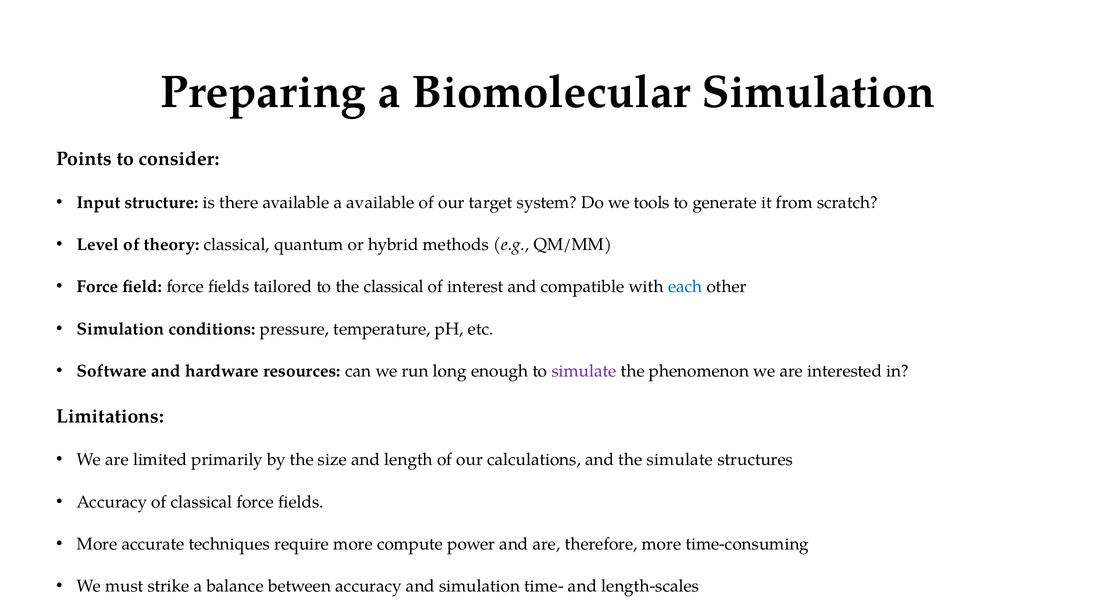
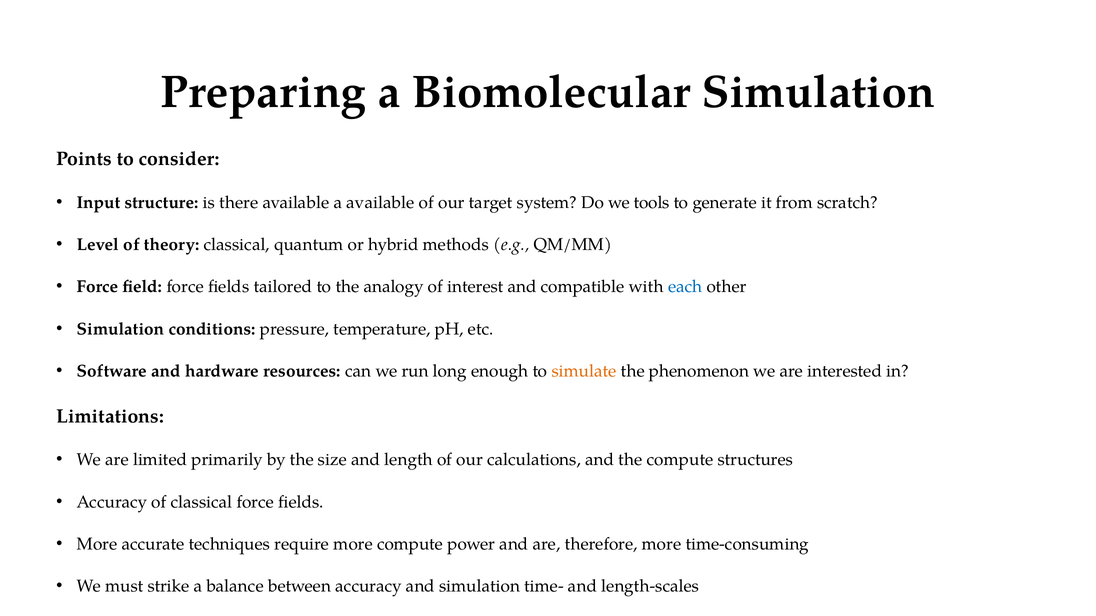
the classical: classical -> analogy (394, 287)
simulate colour: purple -> orange (584, 371)
the simulate: simulate -> compute (680, 460)
